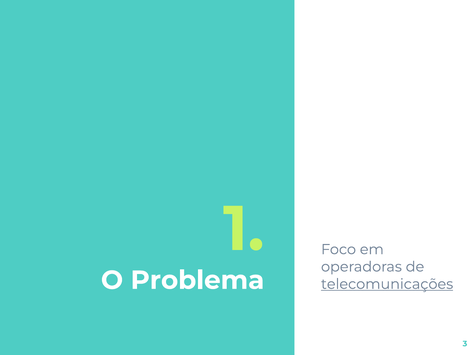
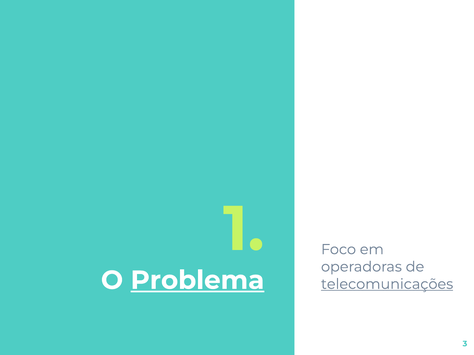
Problema underline: none -> present (197, 281)
